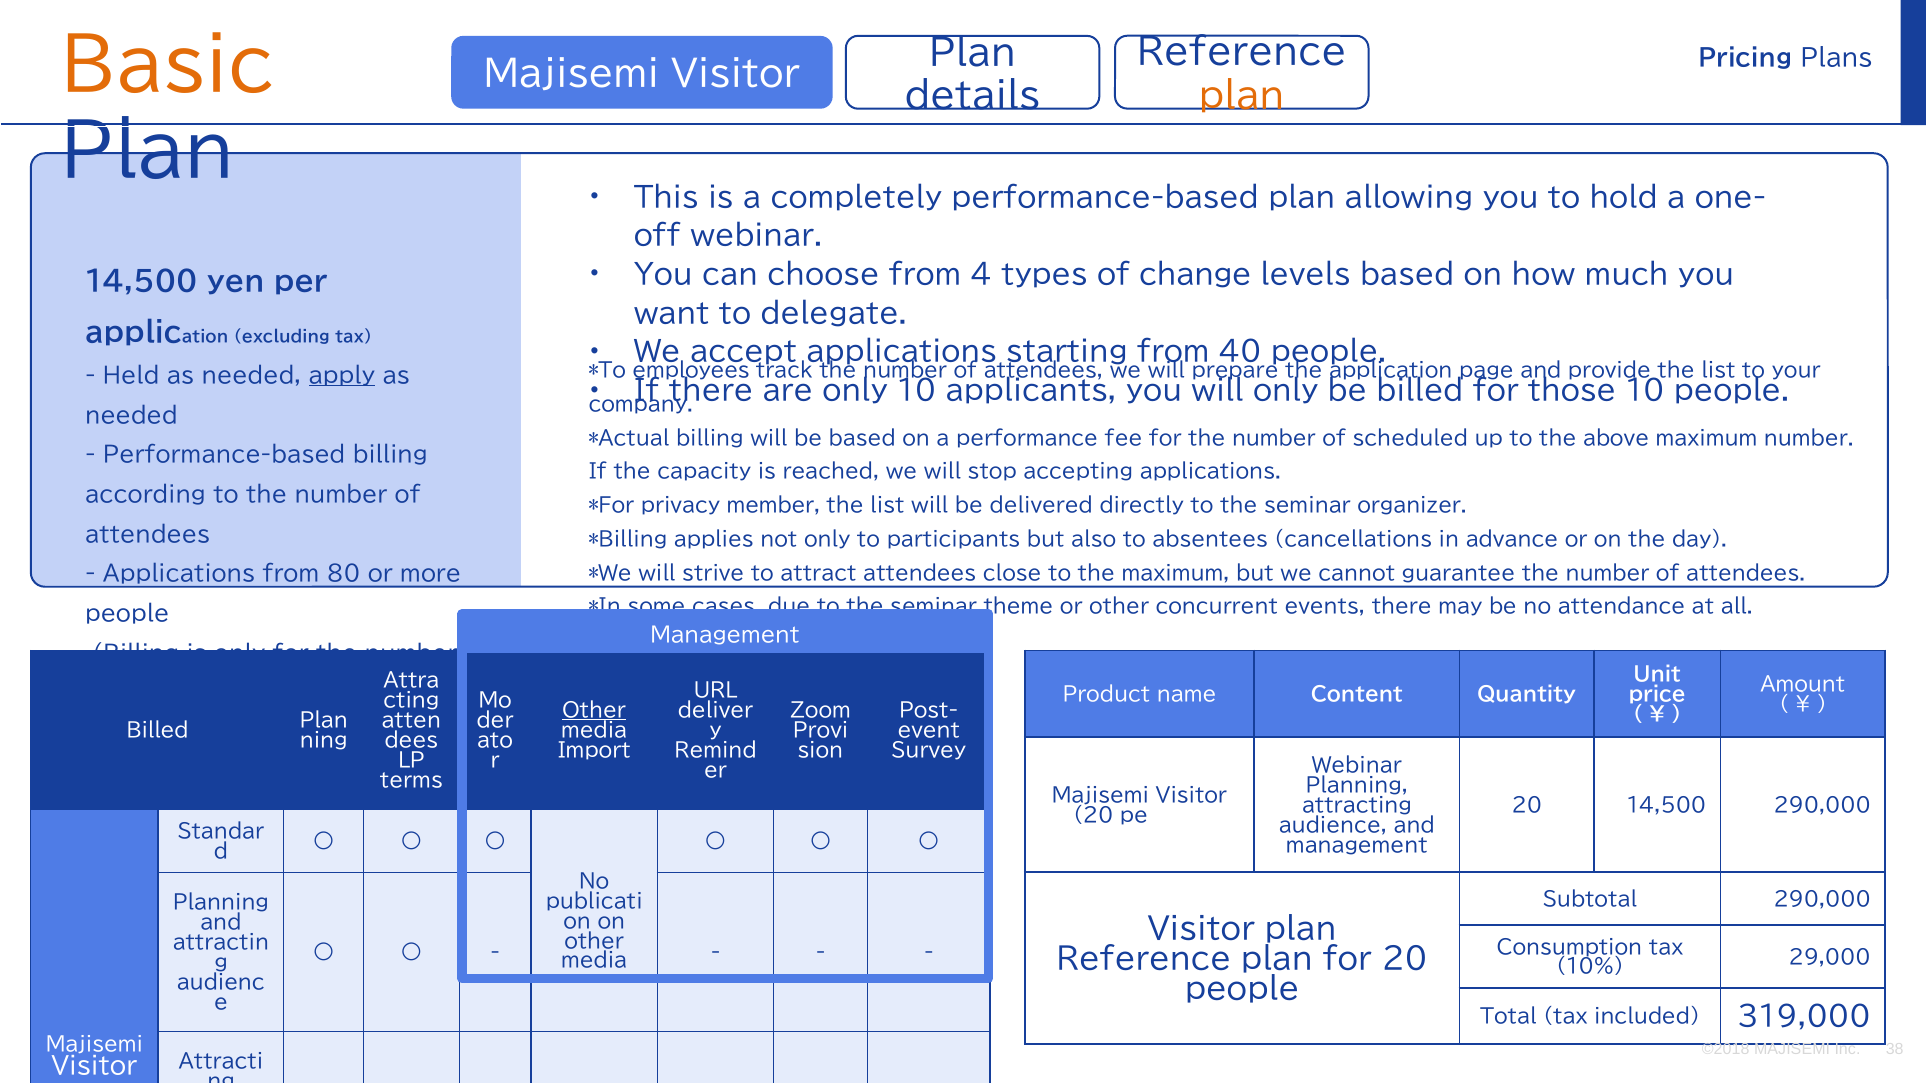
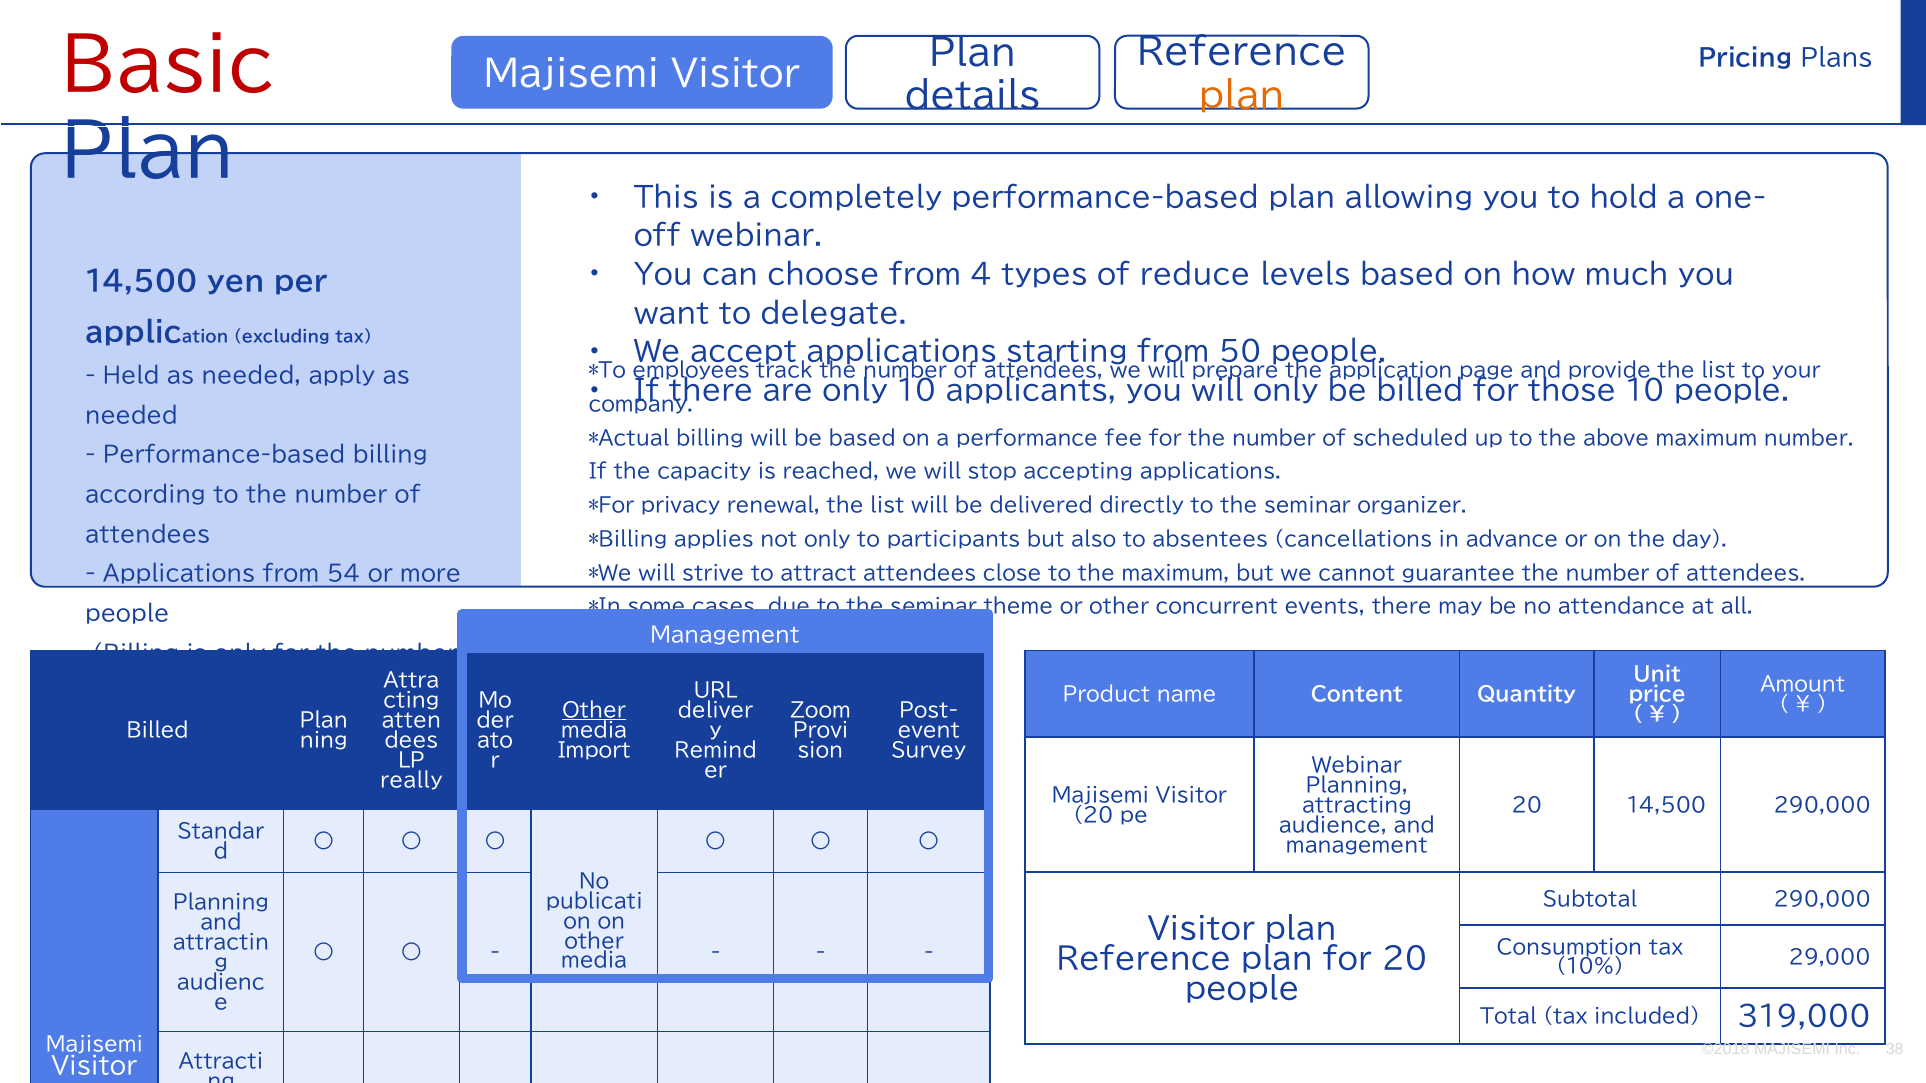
Basic colour: orange -> red (168, 67)
change: change -> reduce (1195, 275)
40: 40 -> 50 (1240, 353)
apply underline: present -> none (342, 376)
member: member -> renewal (773, 506)
80: 80 -> 54 (344, 575)
terms: terms -> really (411, 781)
